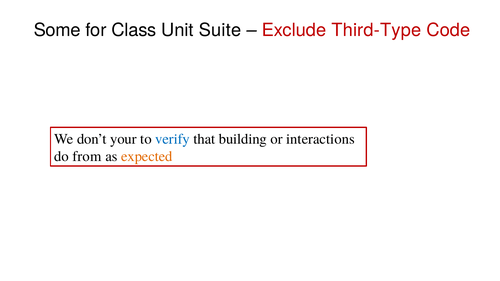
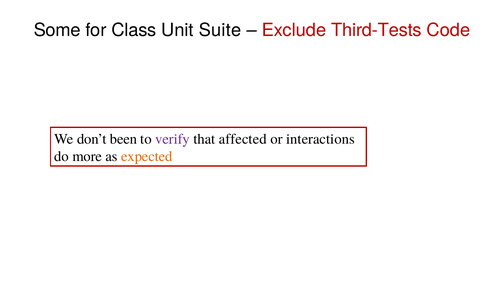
Third-Type: Third-Type -> Third-Tests (376, 30)
your: your -> been (123, 139)
verify colour: blue -> purple (173, 139)
building: building -> affected (243, 139)
from: from -> more (87, 157)
